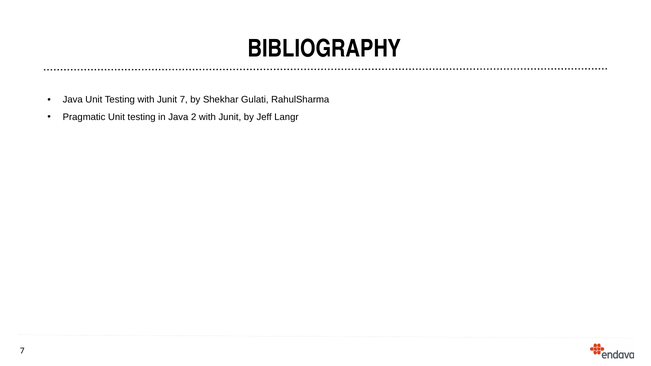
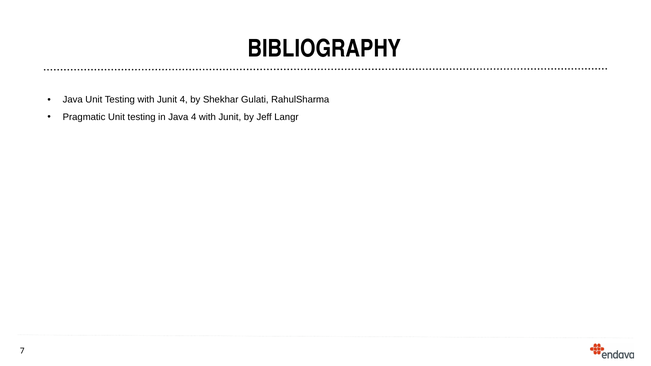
Junit 7: 7 -> 4 (184, 100)
Java 2: 2 -> 4 (194, 117)
